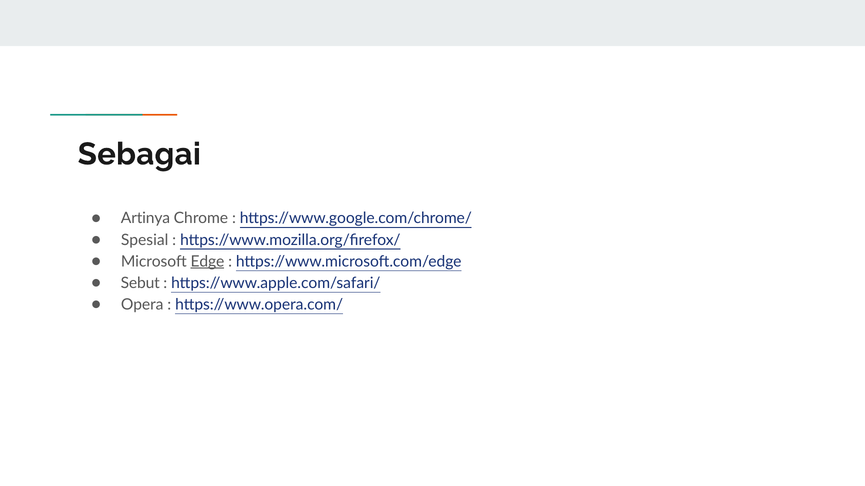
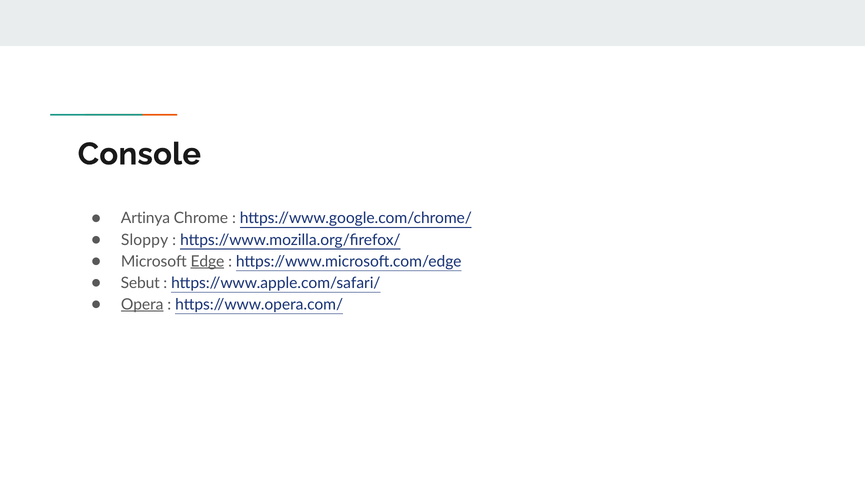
Sebagai: Sebagai -> Console (139, 154)
Spesial: Spesial -> Sloppy (145, 240)
Opera underline: none -> present (142, 305)
